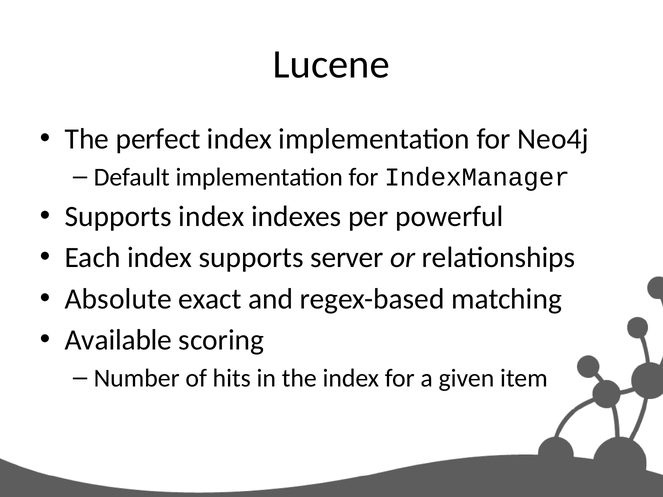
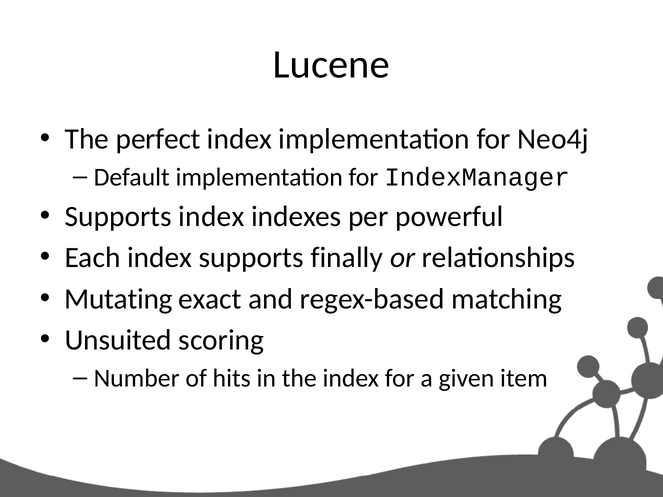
server: server -> finally (347, 258)
Absolute: Absolute -> Mutating (118, 299)
Available: Available -> Unsuited (118, 340)
